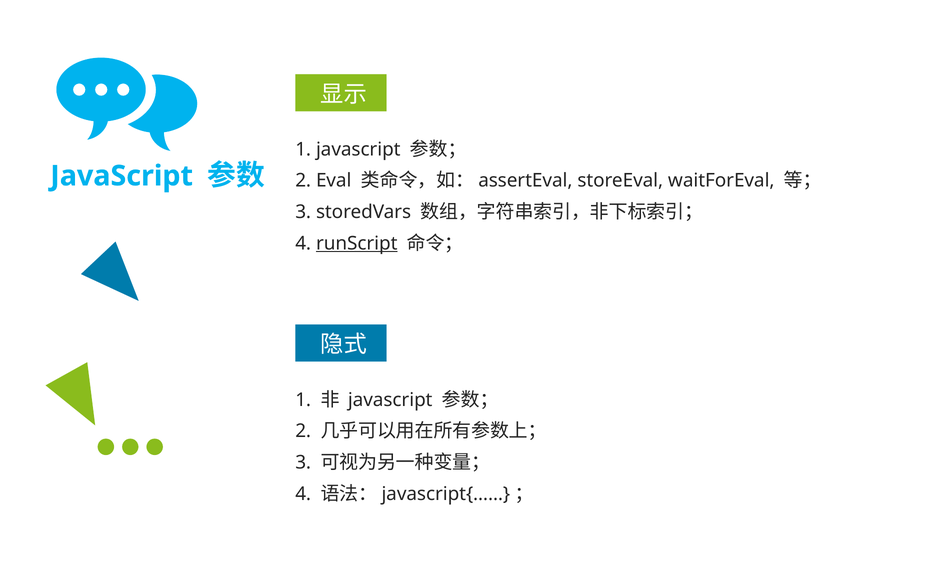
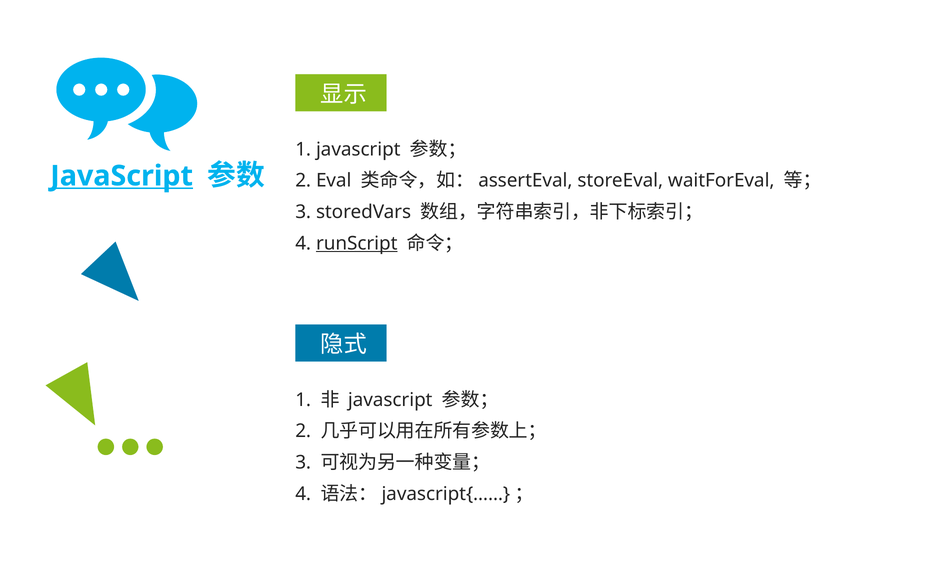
JavaScript underline: none -> present (122, 176)
